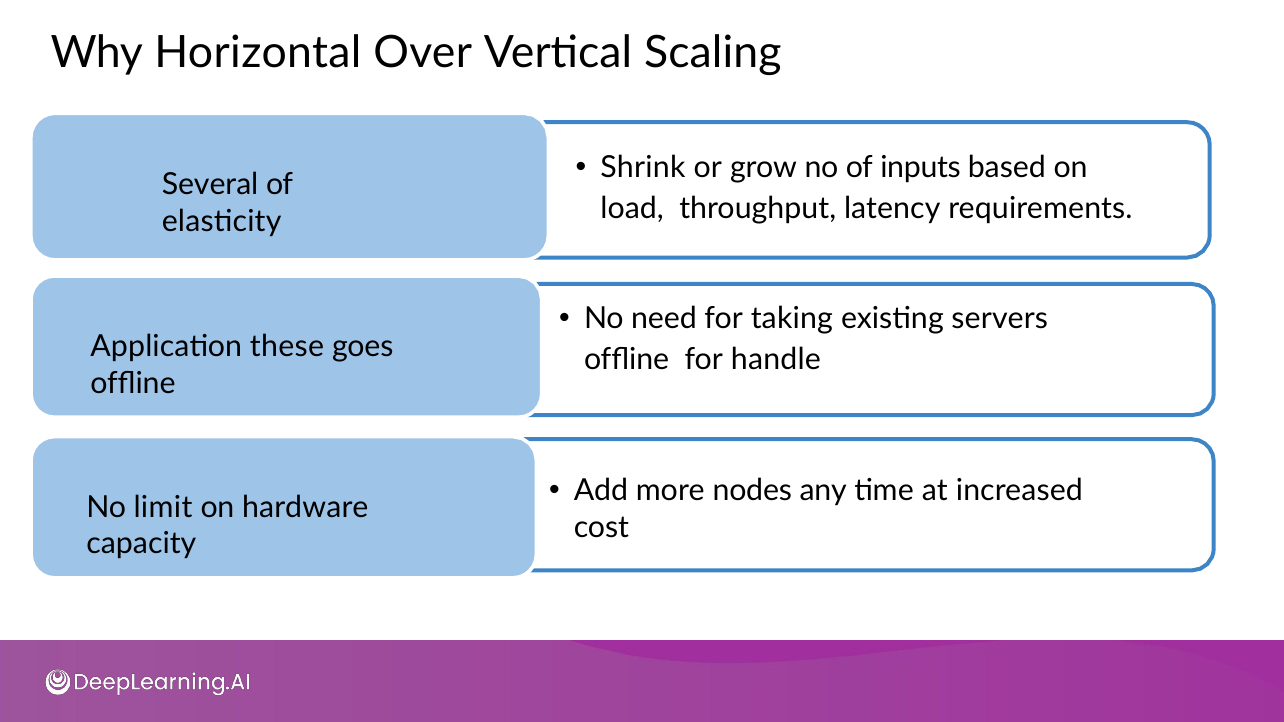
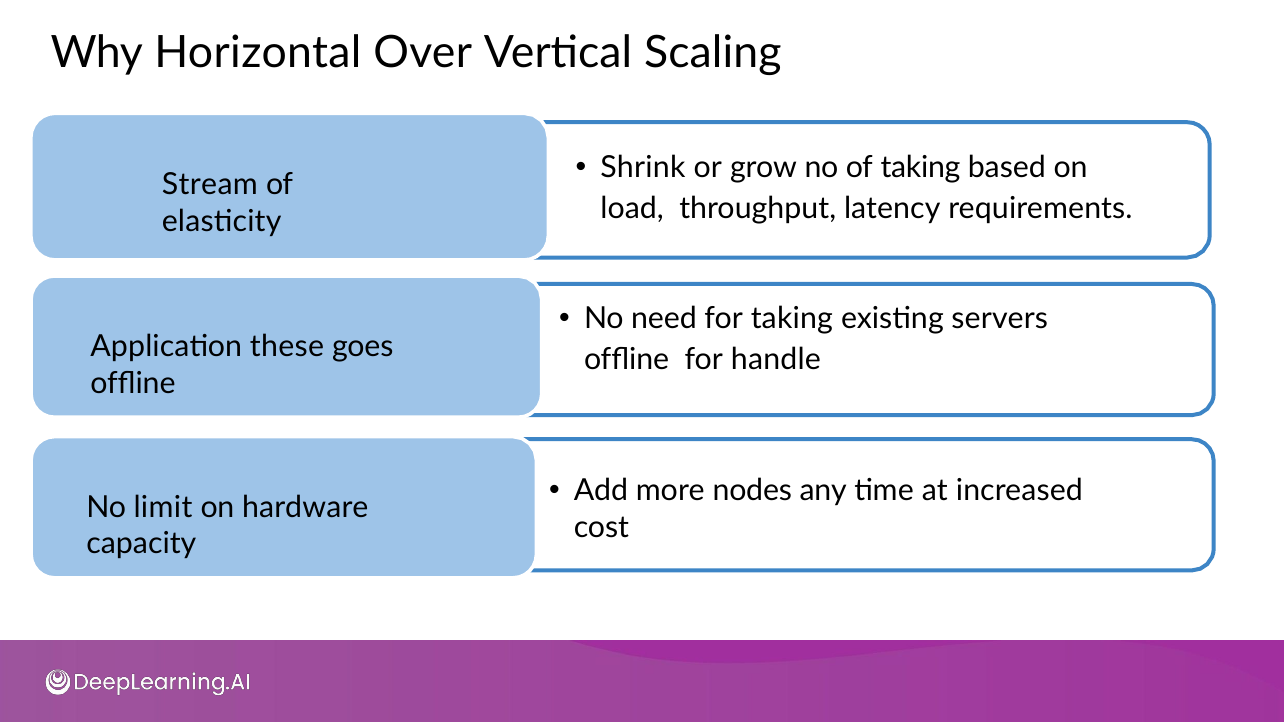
of inputs: inputs -> taking (921, 168)
Several: Several -> Stream (210, 185)
